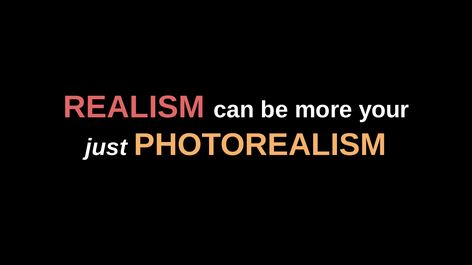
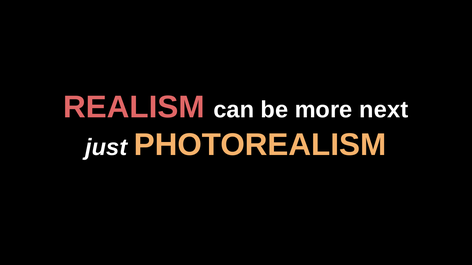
your: your -> next (384, 110)
